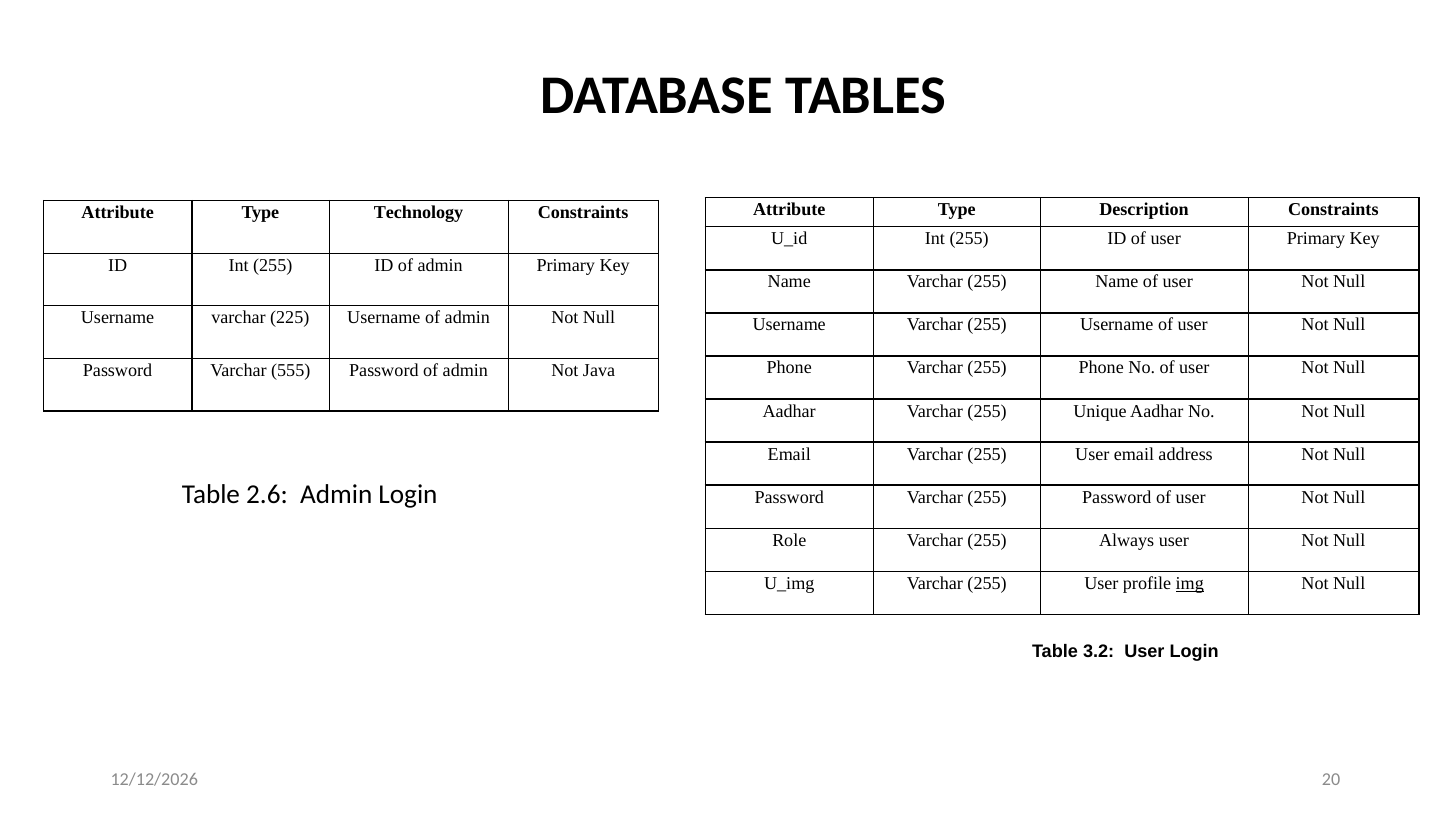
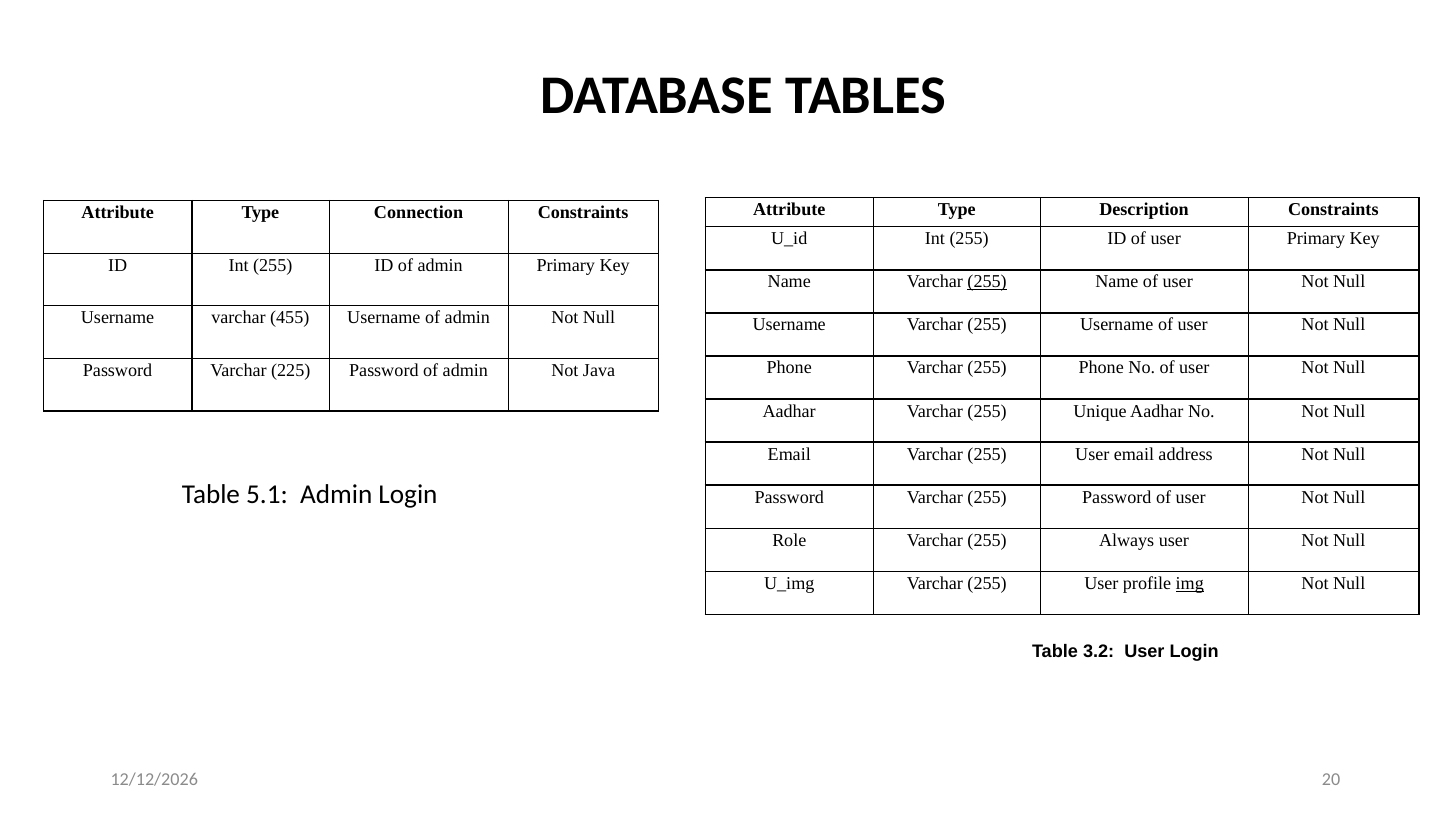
Technology: Technology -> Connection (419, 213)
255 underline: none -> present (987, 282)
225: 225 -> 455 (290, 318)
555: 555 -> 225 (291, 371)
2.6: 2.6 -> 5.1 (267, 494)
